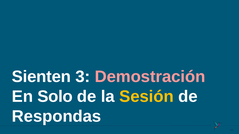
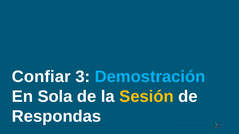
Sienten: Sienten -> Confiar (41, 77)
Demostración colour: pink -> light blue (150, 77)
Solo: Solo -> Sola (55, 97)
